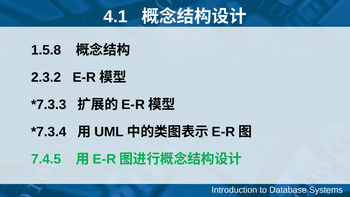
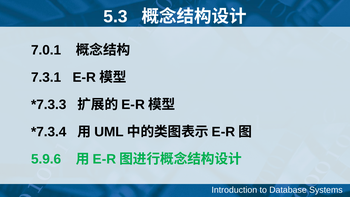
4.1: 4.1 -> 5.3 (116, 16)
1.5.8: 1.5.8 -> 7.0.1 (46, 50)
2.3.2: 2.3.2 -> 7.3.1 (46, 77)
7.4.5: 7.4.5 -> 5.9.6 (46, 159)
